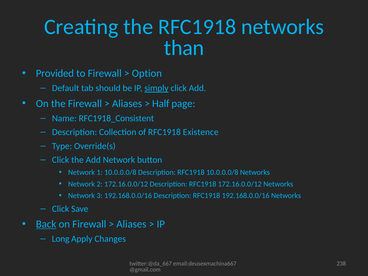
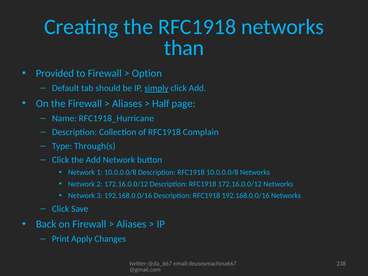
RFC1918_Consistent: RFC1918_Consistent -> RFC1918_Hurricane (116, 118)
Existence: Existence -> Complain (201, 132)
Override(s: Override(s -> Through(s (95, 146)
Back underline: present -> none (46, 224)
Long: Long -> Print (61, 239)
